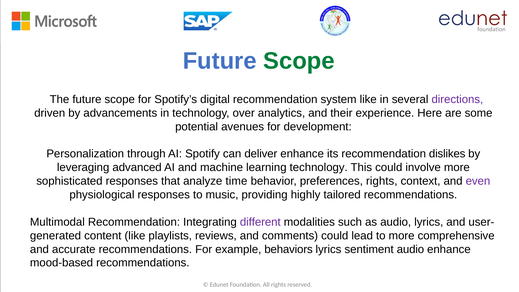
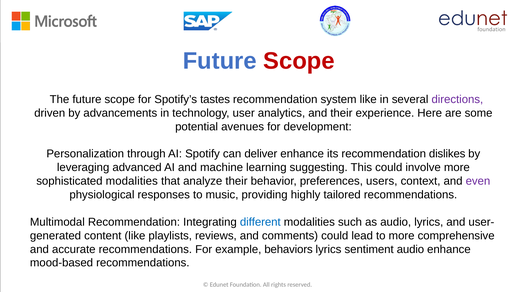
Scope colour: green -> red (299, 61)
digital: digital -> tastes (215, 99)
over: over -> user (244, 113)
learning technology: technology -> suggesting (319, 167)
sophisticated responses: responses -> modalities (132, 181)
analyze time: time -> their (236, 181)
preferences rights: rights -> users (382, 181)
different colour: purple -> blue (260, 222)
